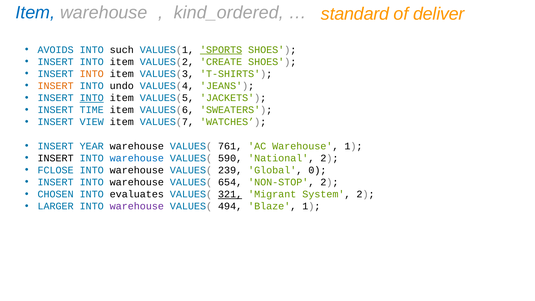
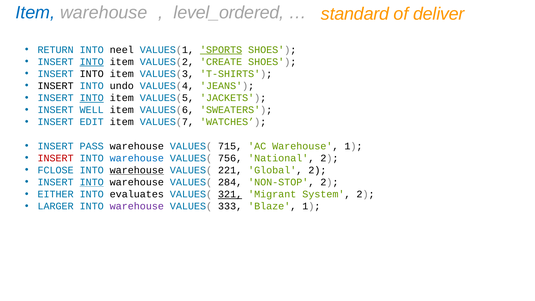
kind_ordered: kind_ordered -> level_ordered (229, 13)
AVOIDS: AVOIDS -> RETURN (56, 50)
such: such -> neel (122, 50)
INTO underline: none -> present (92, 62)
INTO colour: orange -> black (92, 74)
INSERT colour: orange -> black (56, 86)
TIME: TIME -> WELL (92, 110)
VIEW: VIEW -> EDIT (92, 122)
YEAR: YEAR -> PASS (92, 146)
761: 761 -> 715 (230, 146)
INSERT colour: black -> red (56, 158)
590: 590 -> 756 (230, 158)
warehouse underline: none -> present (137, 170)
239: 239 -> 221 (230, 170)
Global 0: 0 -> 2 (317, 170)
INTO underline: none -> present (92, 182)
654: 654 -> 284 (230, 182)
CHOSEN: CHOSEN -> EITHER (56, 194)
494: 494 -> 333 (230, 206)
